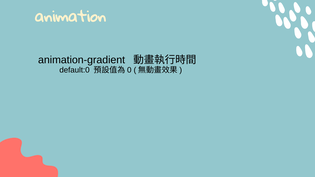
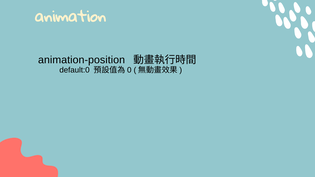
animation-gradient: animation-gradient -> animation-position (82, 60)
